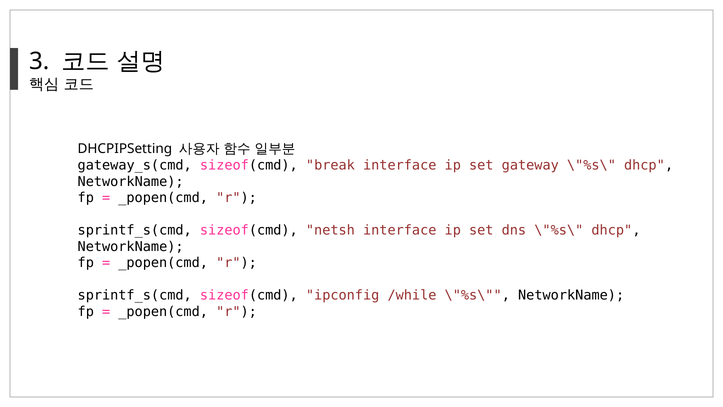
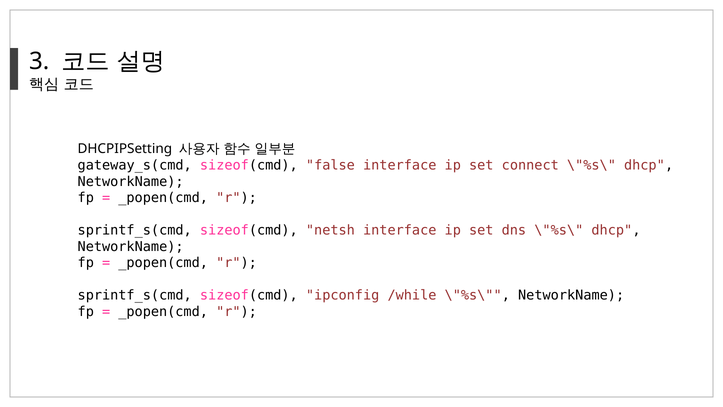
break: break -> false (330, 165)
gateway: gateway -> connect (530, 165)
